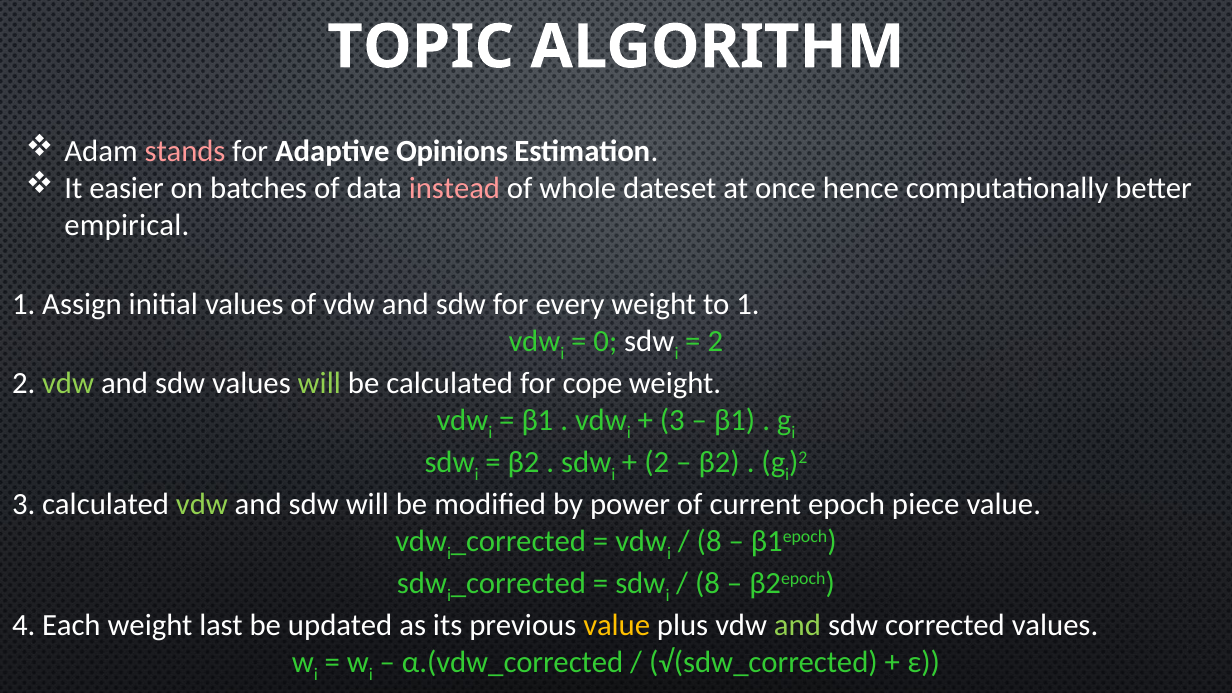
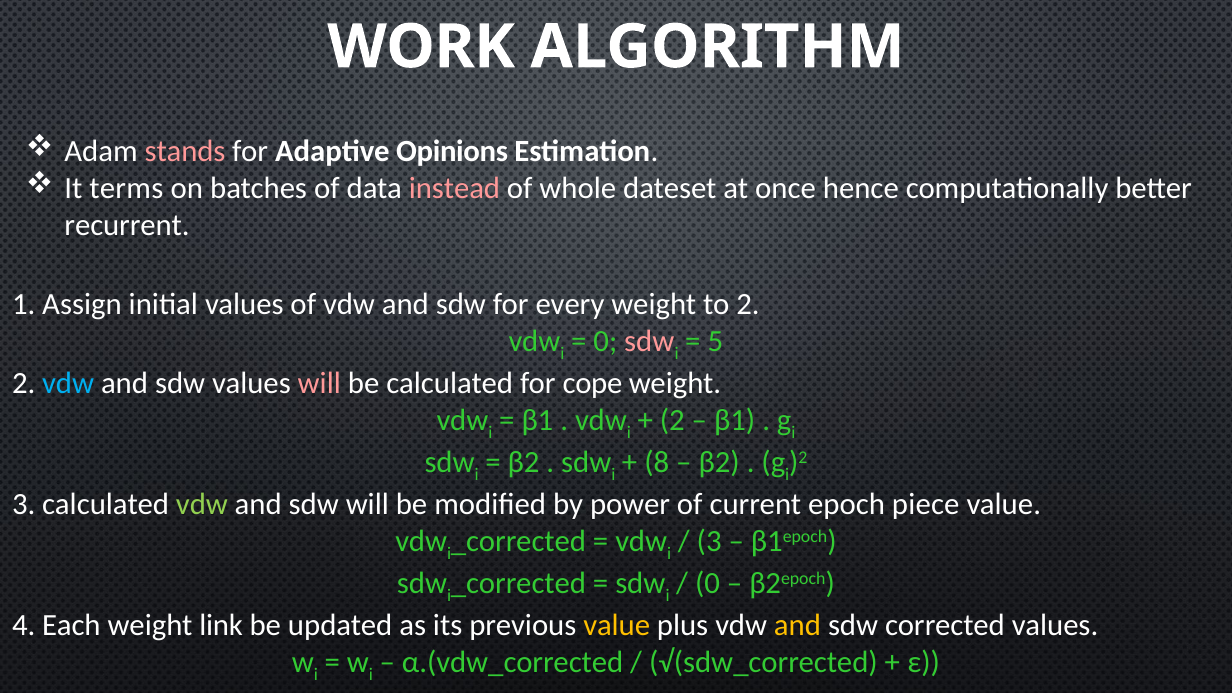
TOPIC: TOPIC -> WORK (421, 47)
easier: easier -> terms (126, 188)
empirical: empirical -> recurrent (127, 225)
to 1: 1 -> 2 (748, 304)
sdw colour: white -> pink (649, 341)
2: 2 -> 5 (715, 341)
vdw colour: light green -> light blue (68, 383)
will colour: light green -> pink (319, 383)
3: 3 -> 2 (672, 420)
2: 2 -> 8 (657, 462)
8: 8 -> 3 (709, 541)
8: 8 -> 0 (708, 583)
last: last -> link (221, 625)
and colour: light green -> yellow (797, 625)
